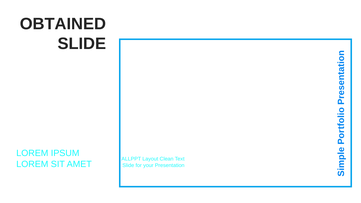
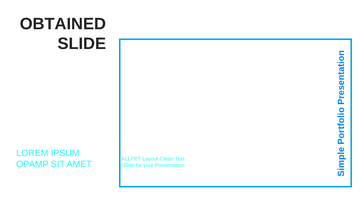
LOREM: LOREM -> OPAMP (32, 164)
